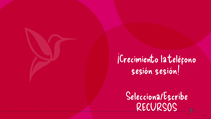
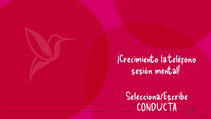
sesión sesión: sesión -> mental (167, 70)
RECURSOS: RECURSOS -> CONDUCTA (157, 108)
